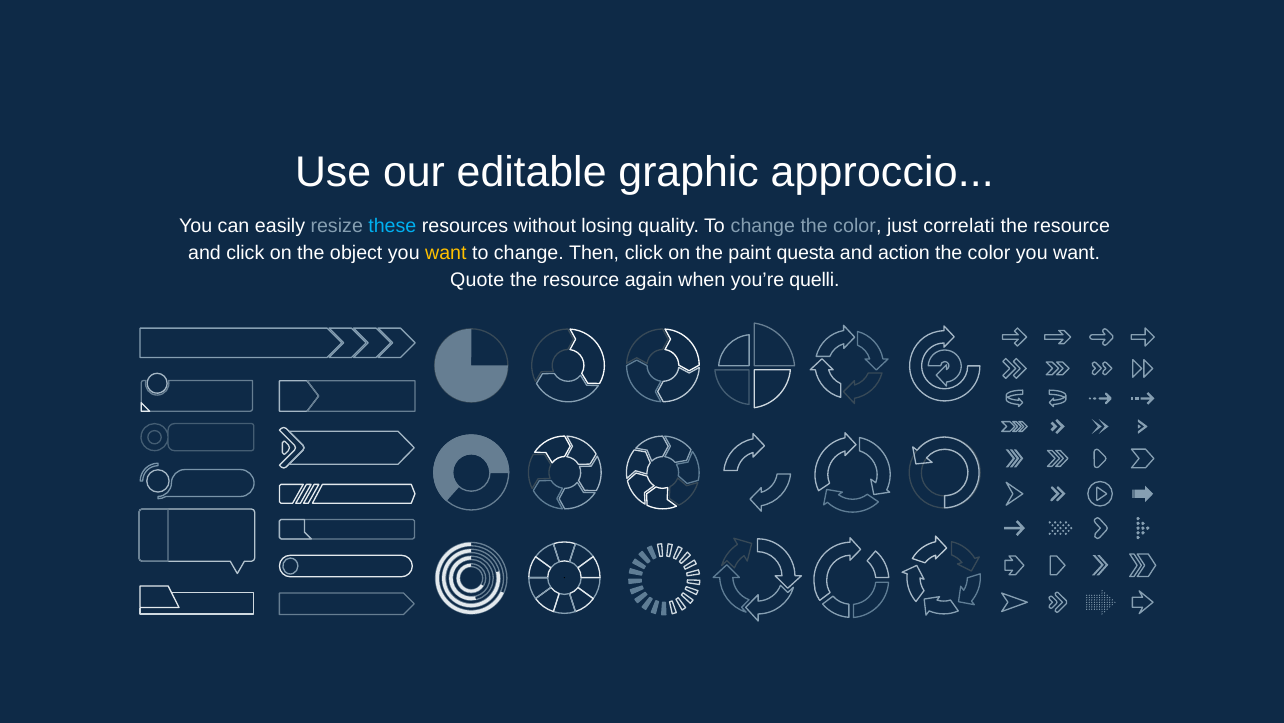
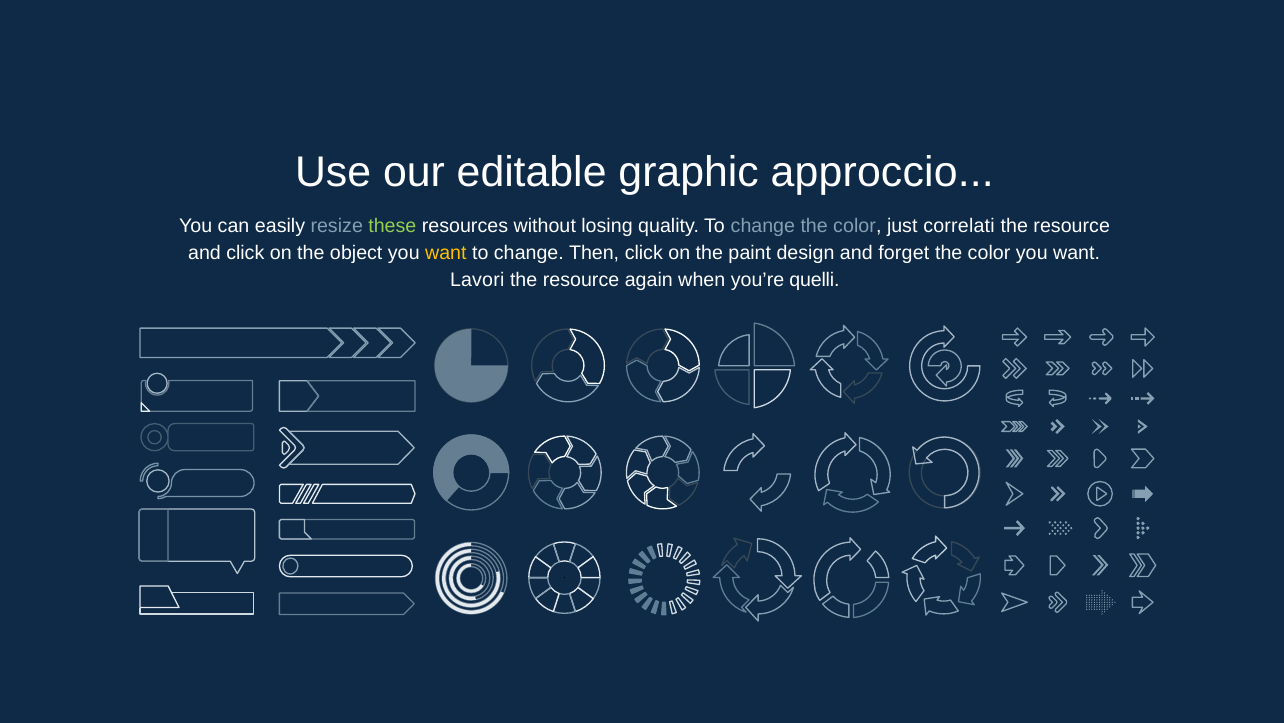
these colour: light blue -> light green (392, 225)
questa: questa -> design (805, 252)
action: action -> forget (904, 252)
Quote: Quote -> Lavori (477, 279)
